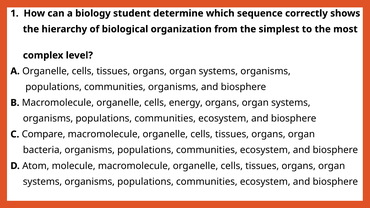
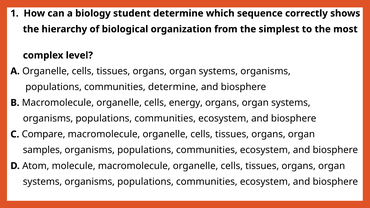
communities organisms: organisms -> determine (173, 87)
bacteria: bacteria -> samples (43, 150)
